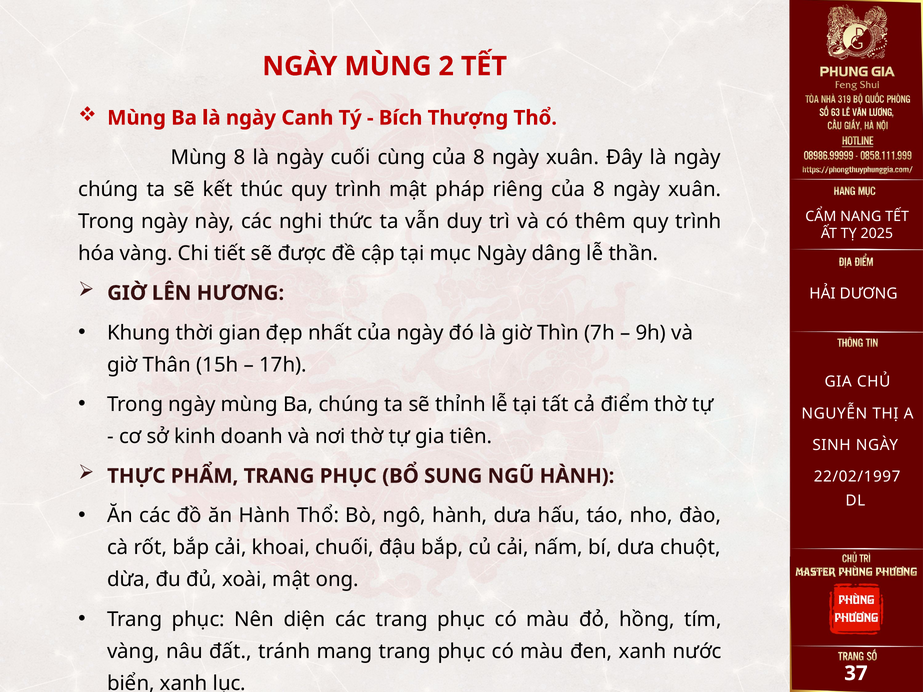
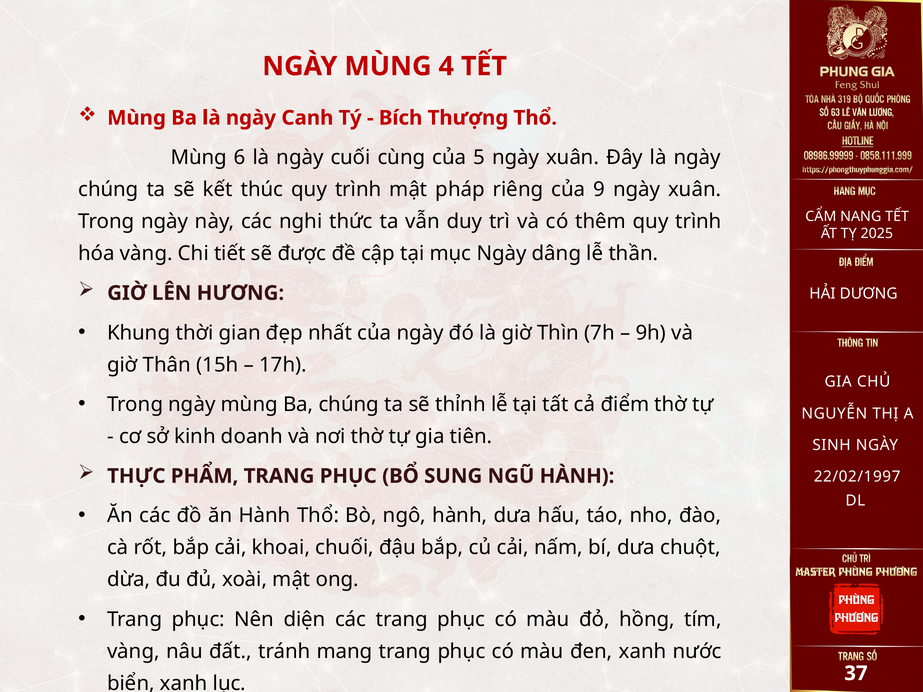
2: 2 -> 4 (446, 66)
Mùng 8: 8 -> 6 (240, 158)
cùng của 8: 8 -> 5 (479, 158)
riêng của 8: 8 -> 9 (599, 190)
